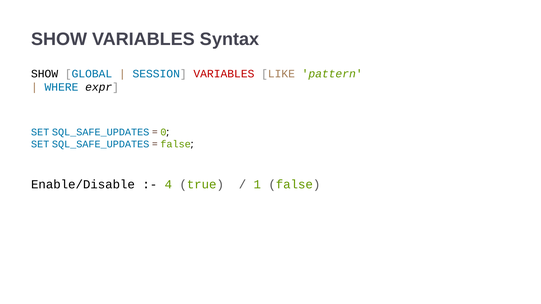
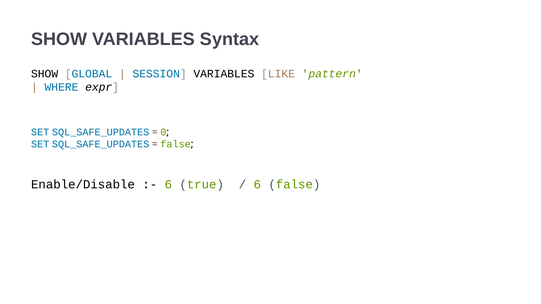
VARIABLES colour: red -> black (224, 74)
4: 4 -> 6 (168, 185)
1: 1 -> 6 (257, 185)
